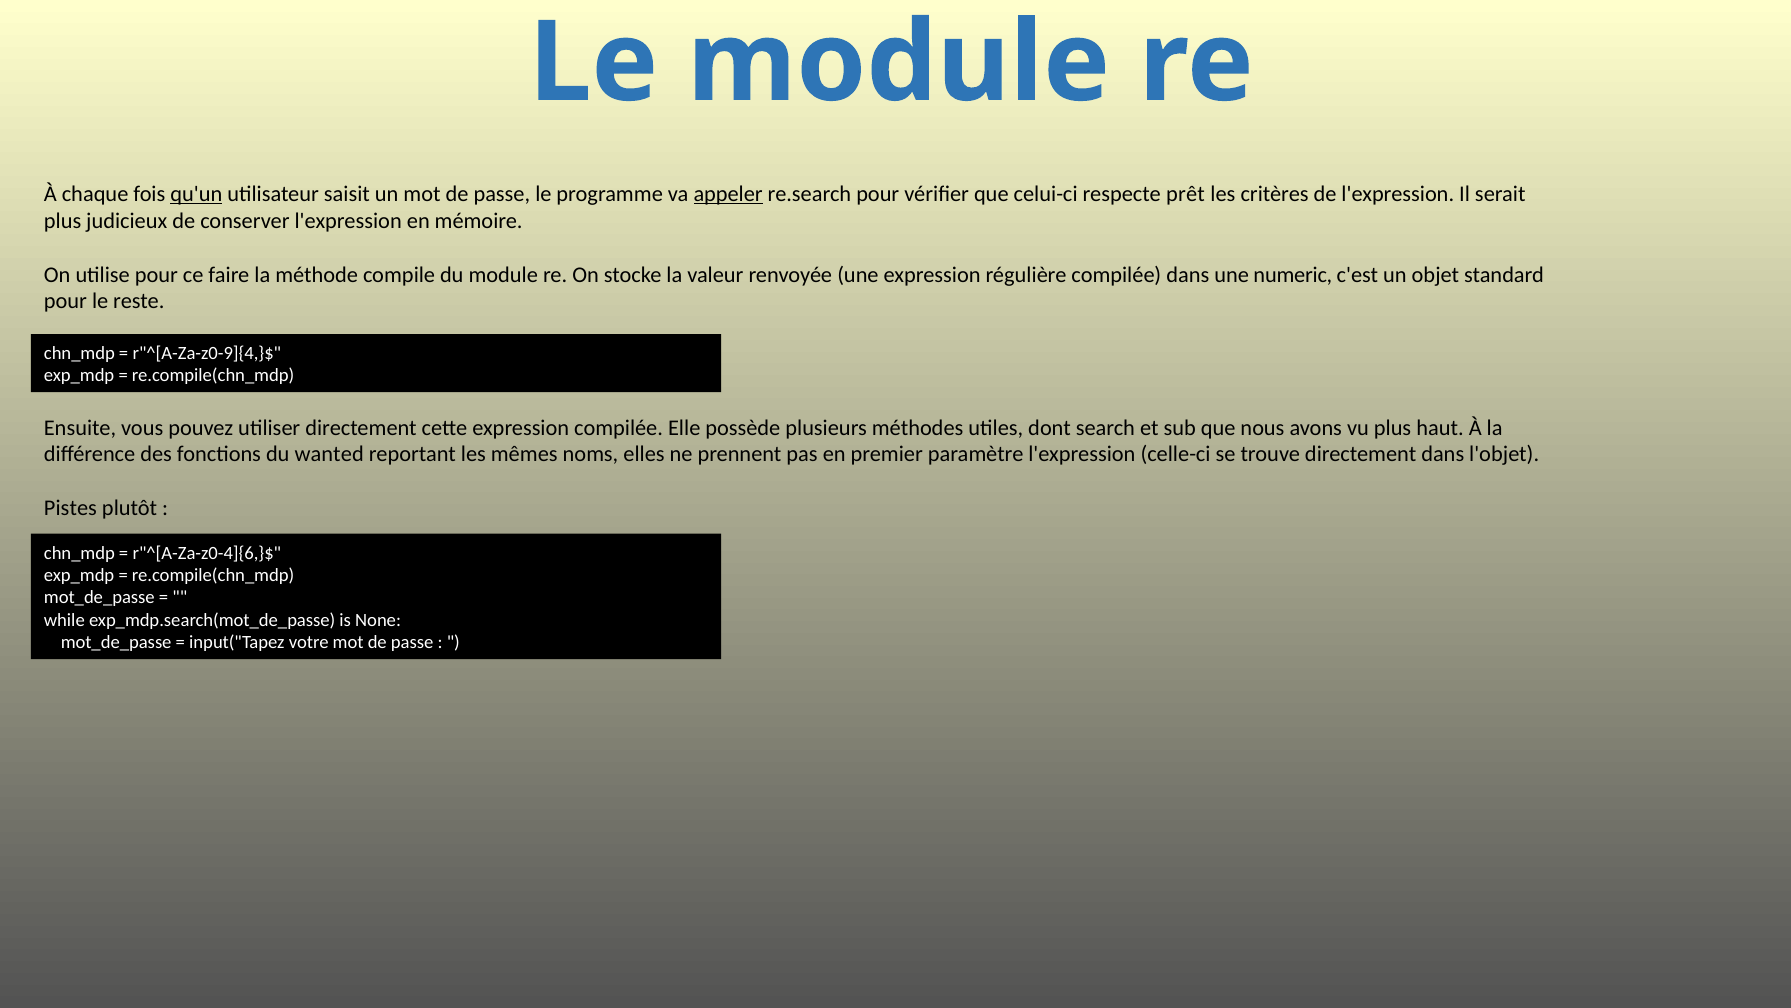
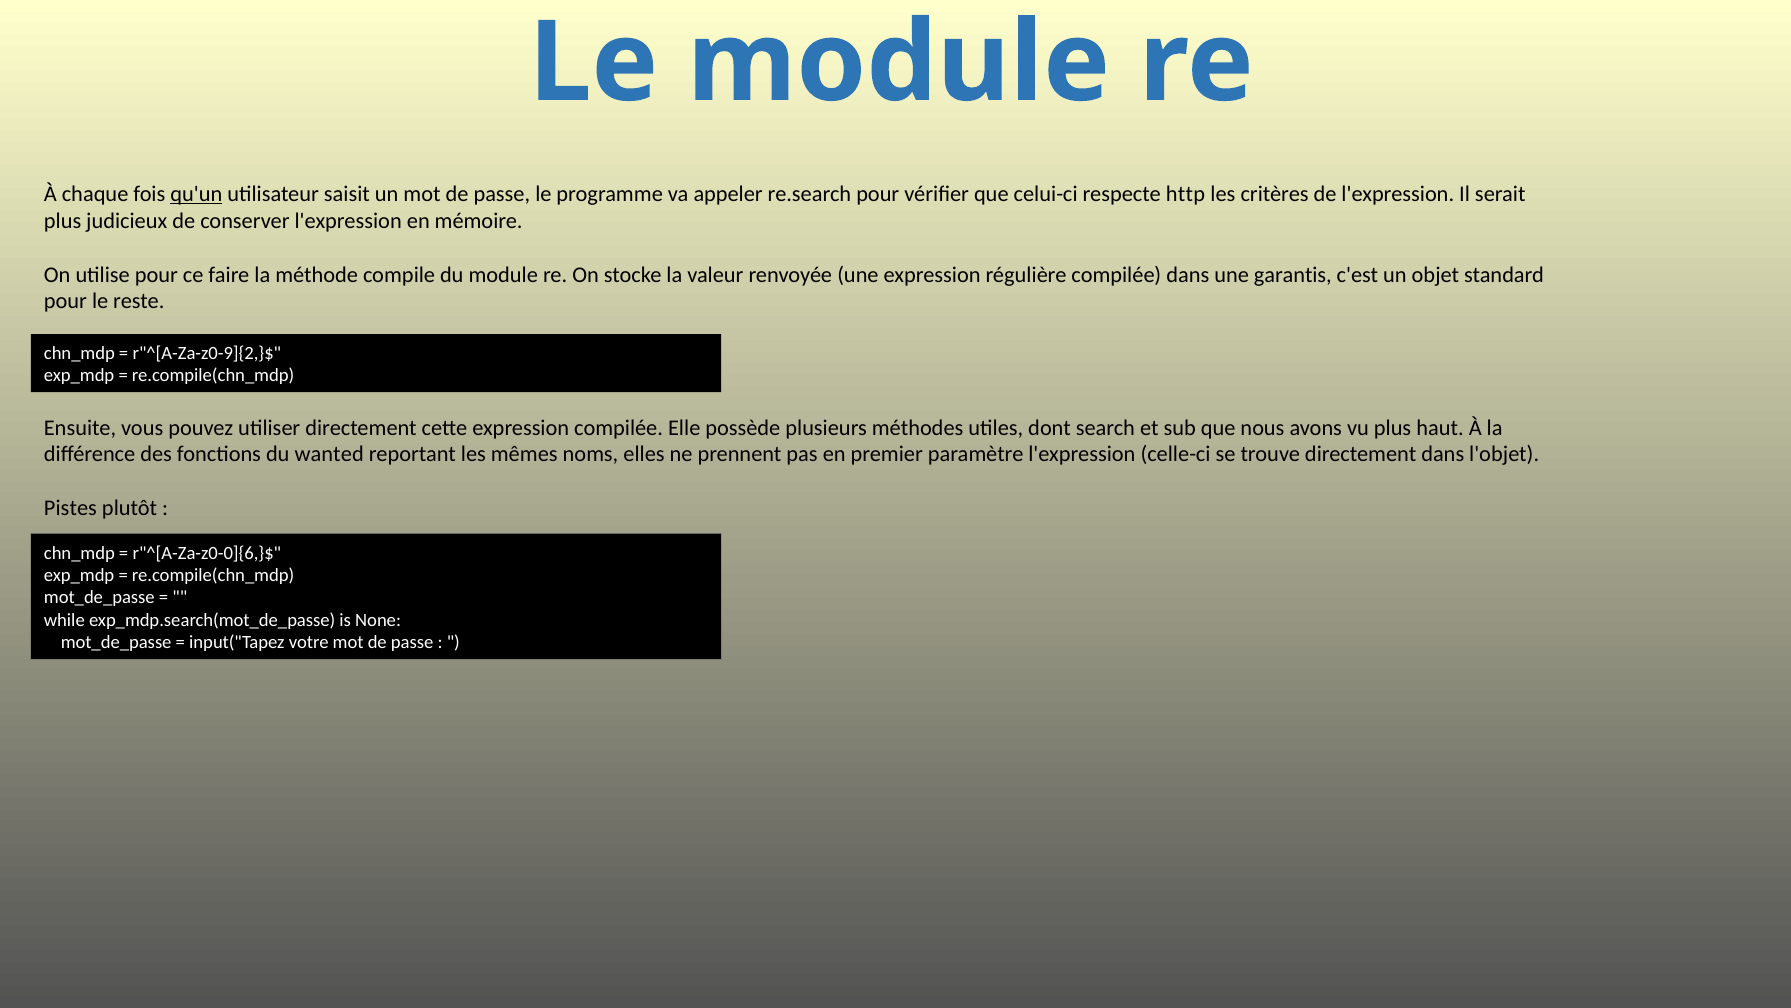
appeler underline: present -> none (728, 194)
prêt: prêt -> http (1185, 194)
numeric: numeric -> garantis (1293, 275)
r"^[A-Za-z0-9]{4,}$: r"^[A-Za-z0-9]{4,}$ -> r"^[A-Za-z0-9]{2,}$ (207, 353)
r"^[A-Za-z0-4]{6,}$: r"^[A-Za-z0-4]{6,}$ -> r"^[A-Za-z0-0]{6,}$ (207, 553)
